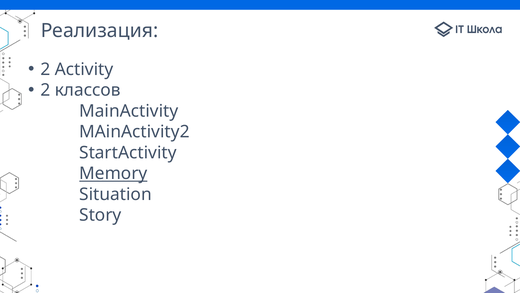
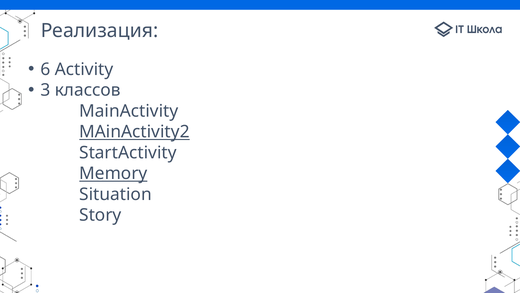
2: 2 -> 6 (45, 69)
2: 2 -> 3 (45, 90)
MAinActivity2 underline: none -> present (134, 132)
